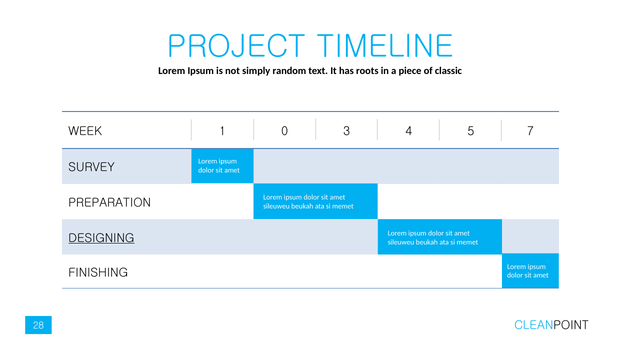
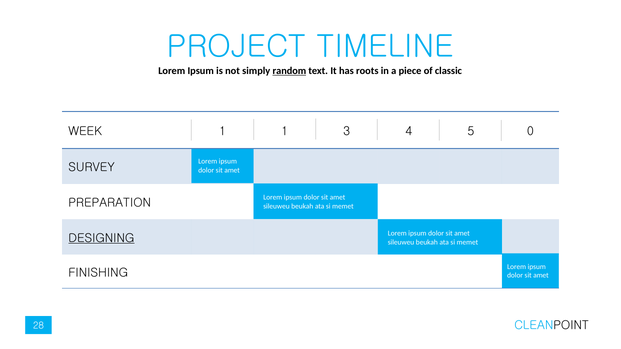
random underline: none -> present (289, 71)
1 0: 0 -> 1 (285, 131)
7: 7 -> 0 (530, 131)
